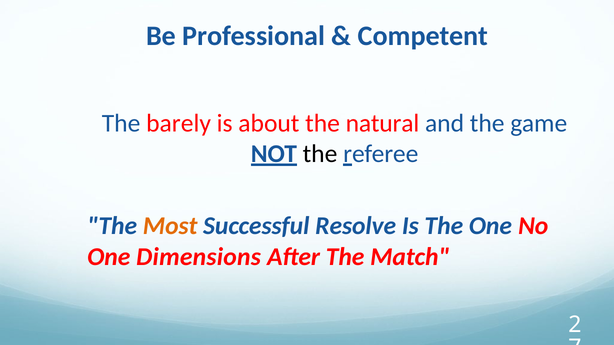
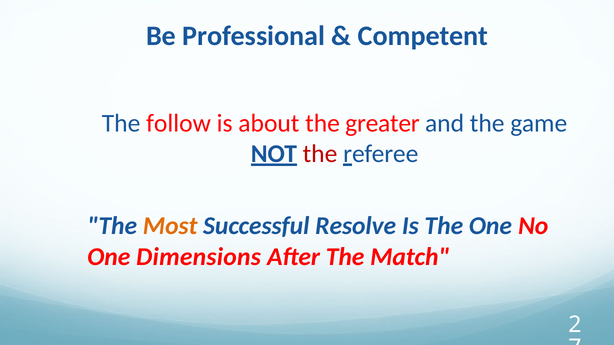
barely: barely -> follow (179, 123)
natural: natural -> greater (383, 123)
the colour: black -> red (320, 154)
